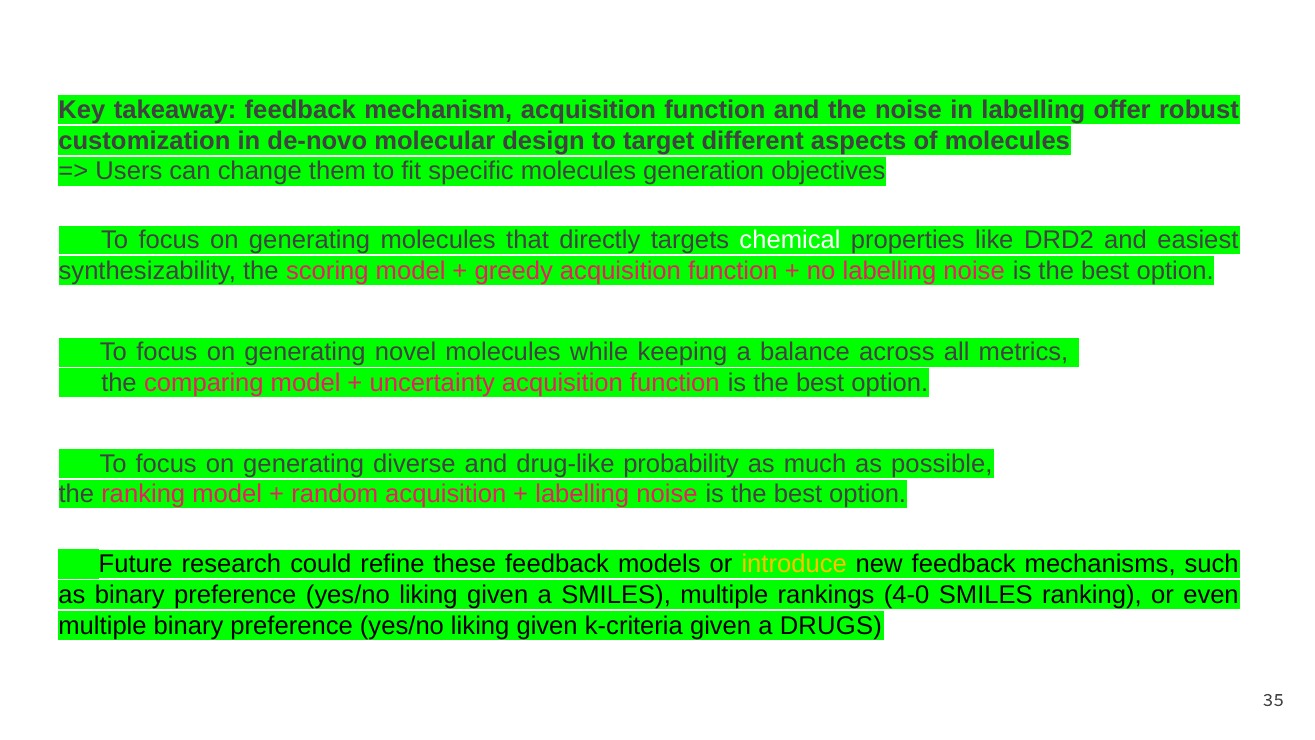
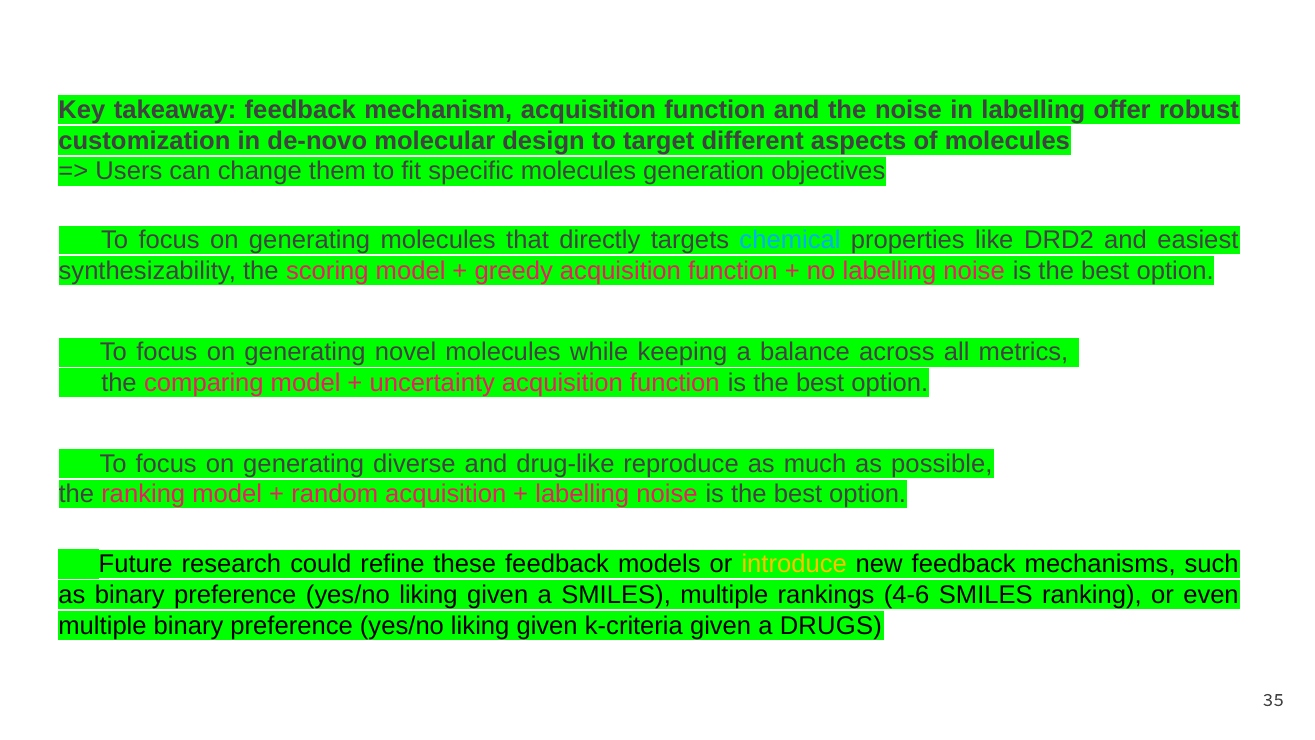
chemical colour: white -> light blue (790, 240)
probability: probability -> reproduce (681, 464)
4-0: 4-0 -> 4-6 (907, 595)
